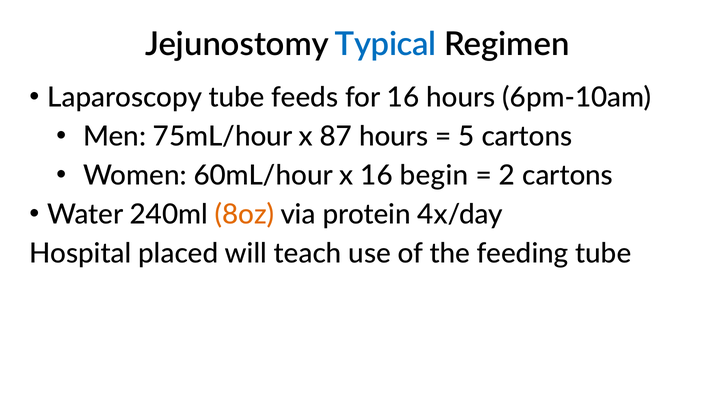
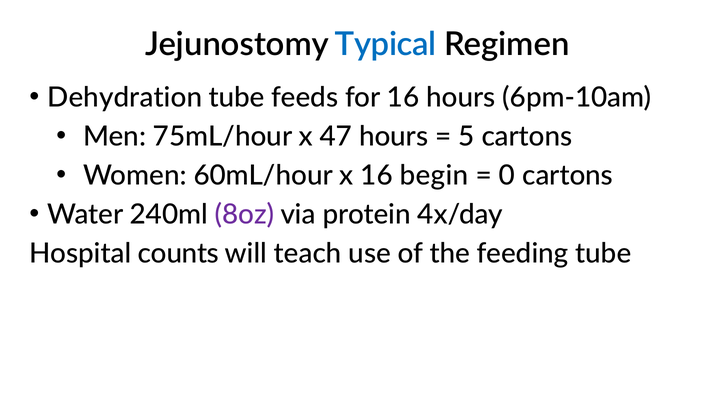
Laparoscopy: Laparoscopy -> Dehydration (125, 98)
87: 87 -> 47 (336, 137)
2: 2 -> 0 (507, 176)
8oz colour: orange -> purple (245, 215)
placed: placed -> counts (178, 254)
